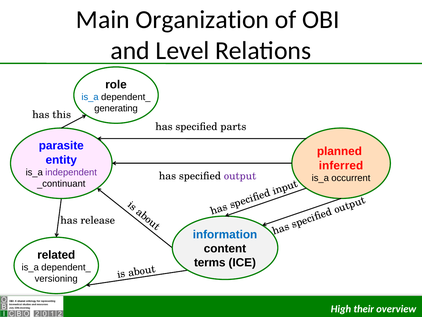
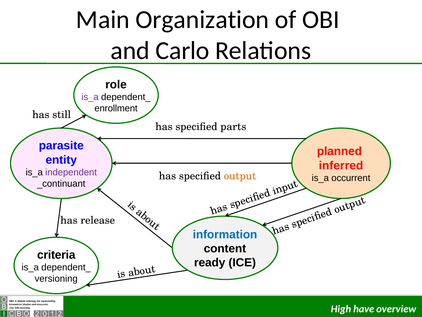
Level: Level -> Carlo (183, 51)
is_a colour: blue -> purple (90, 97)
generating: generating -> enrollment (116, 108)
this: this -> still (62, 115)
output colour: purple -> orange (240, 176)
related: related -> criteria (56, 255)
terms: terms -> ready (210, 262)
their: their -> have (364, 309)
